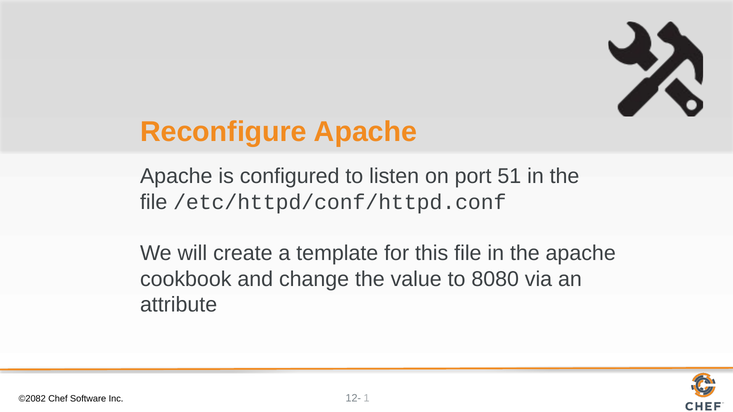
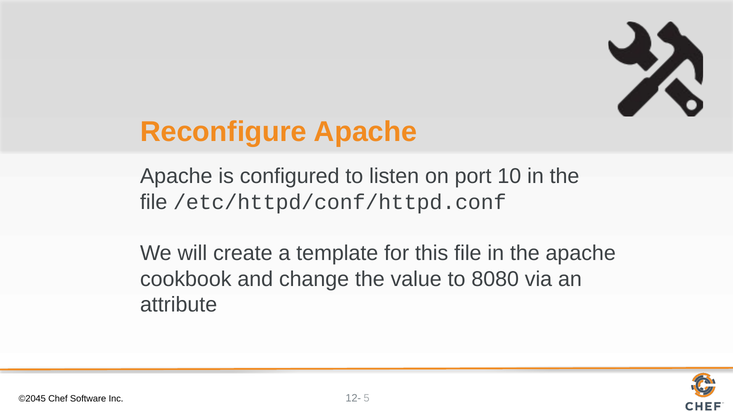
51: 51 -> 10 (509, 177)
©2082: ©2082 -> ©2045 (32, 399)
1: 1 -> 5 (367, 399)
